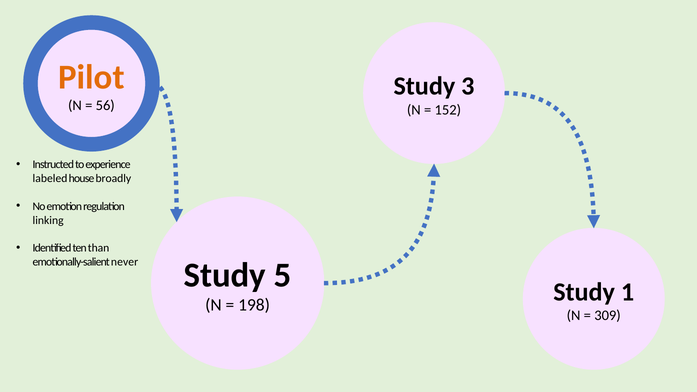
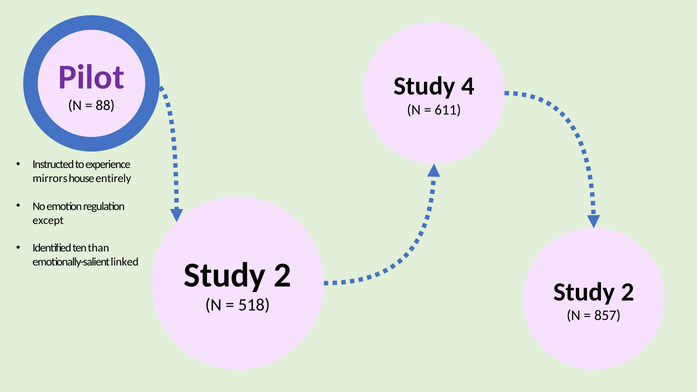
Pilot colour: orange -> purple (91, 77)
3: 3 -> 4 (468, 86)
56: 56 -> 88 (105, 105)
152: 152 -> 611 (448, 110)
labeled: labeled -> mirrors (50, 178)
broadly: broadly -> entirely (113, 178)
linking: linking -> except (48, 220)
never: never -> linked (125, 262)
5: 5 -> 2 (283, 275)
1: 1 -> 2 (627, 292)
198: 198 -> 518 (254, 305)
309: 309 -> 857 (608, 316)
